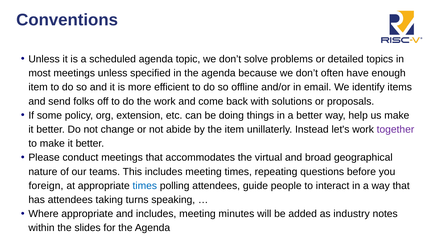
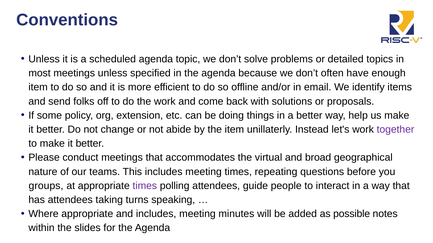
foreign: foreign -> groups (46, 186)
times colour: blue -> purple (145, 186)
industry: industry -> possible (352, 214)
